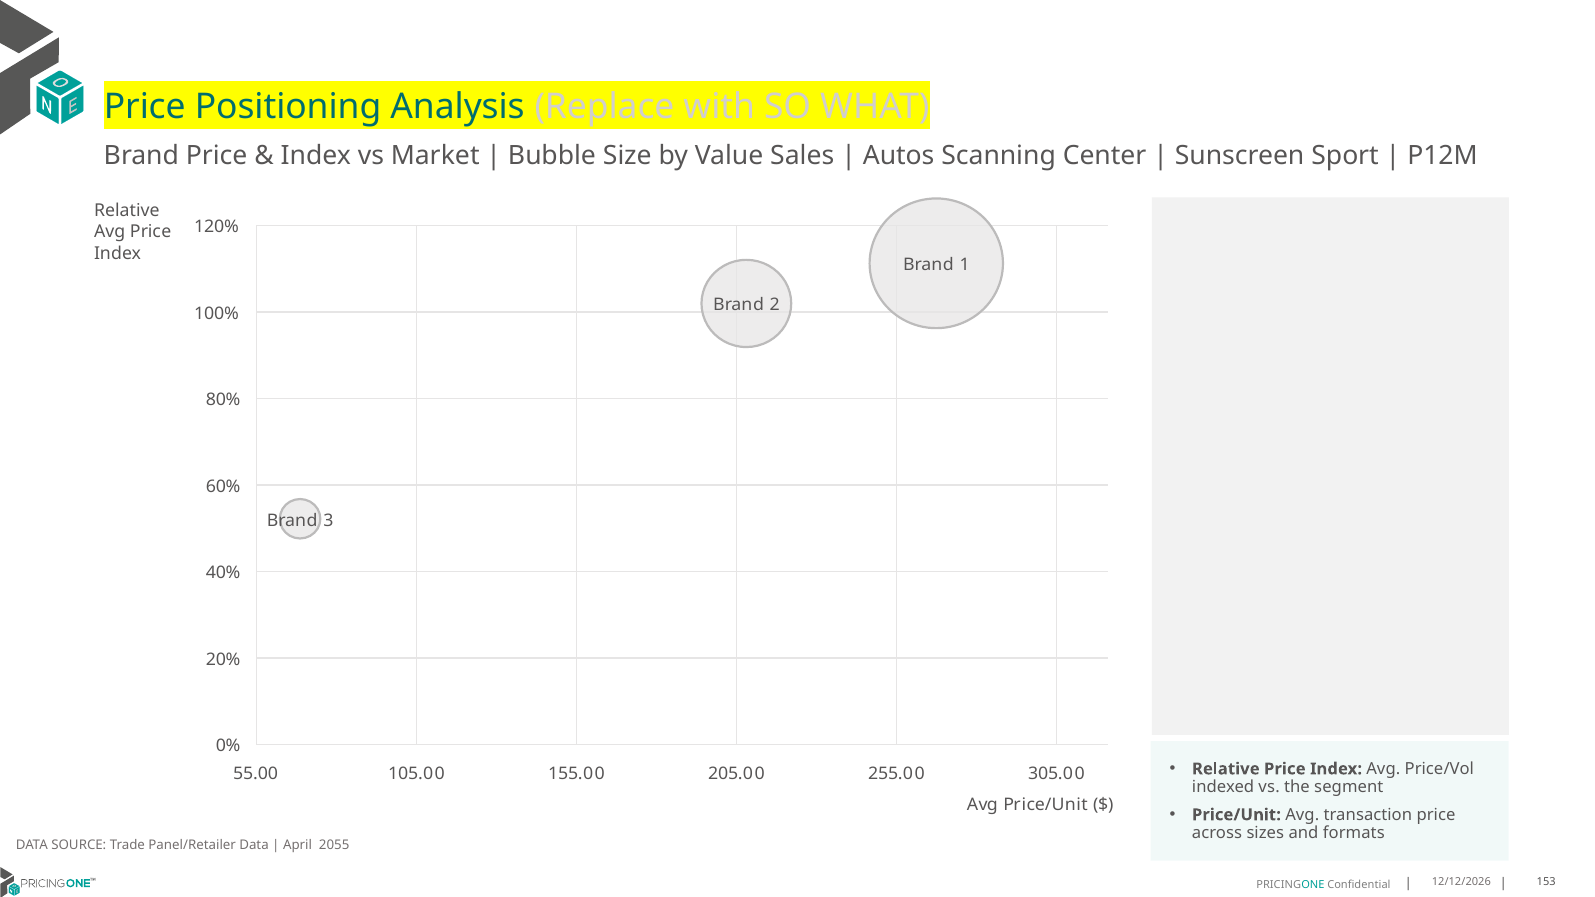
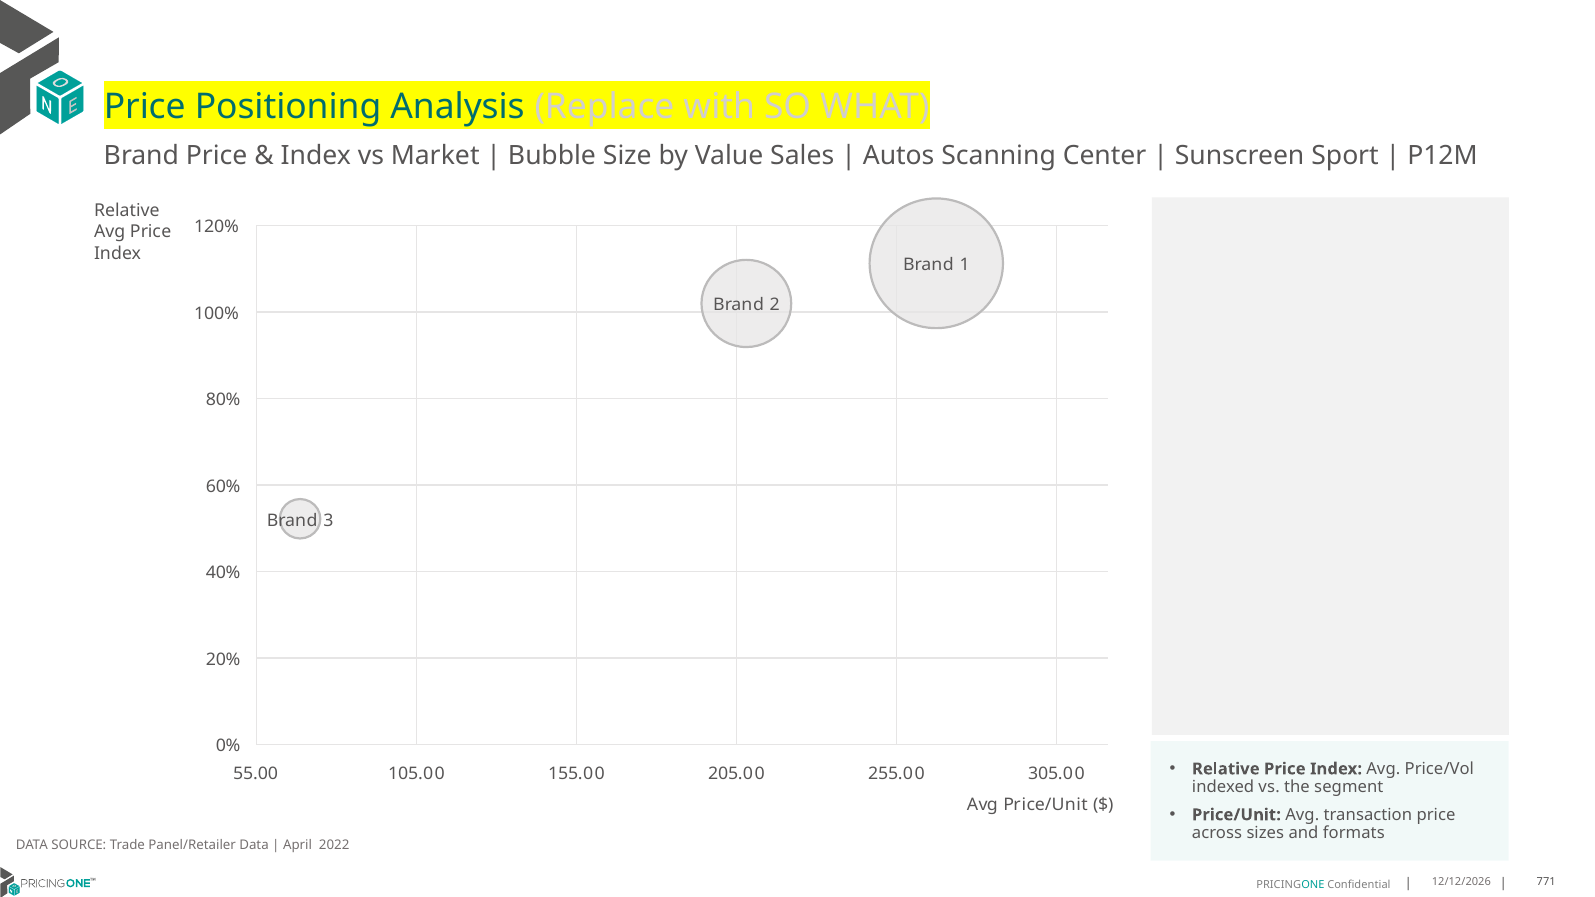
2055: 2055 -> 2022 (334, 845)
153: 153 -> 771 (1546, 882)
